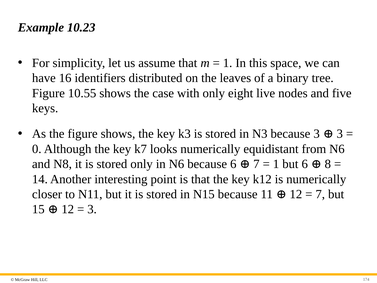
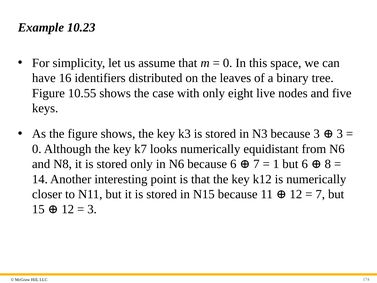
1: 1 -> 0 (228, 63)
